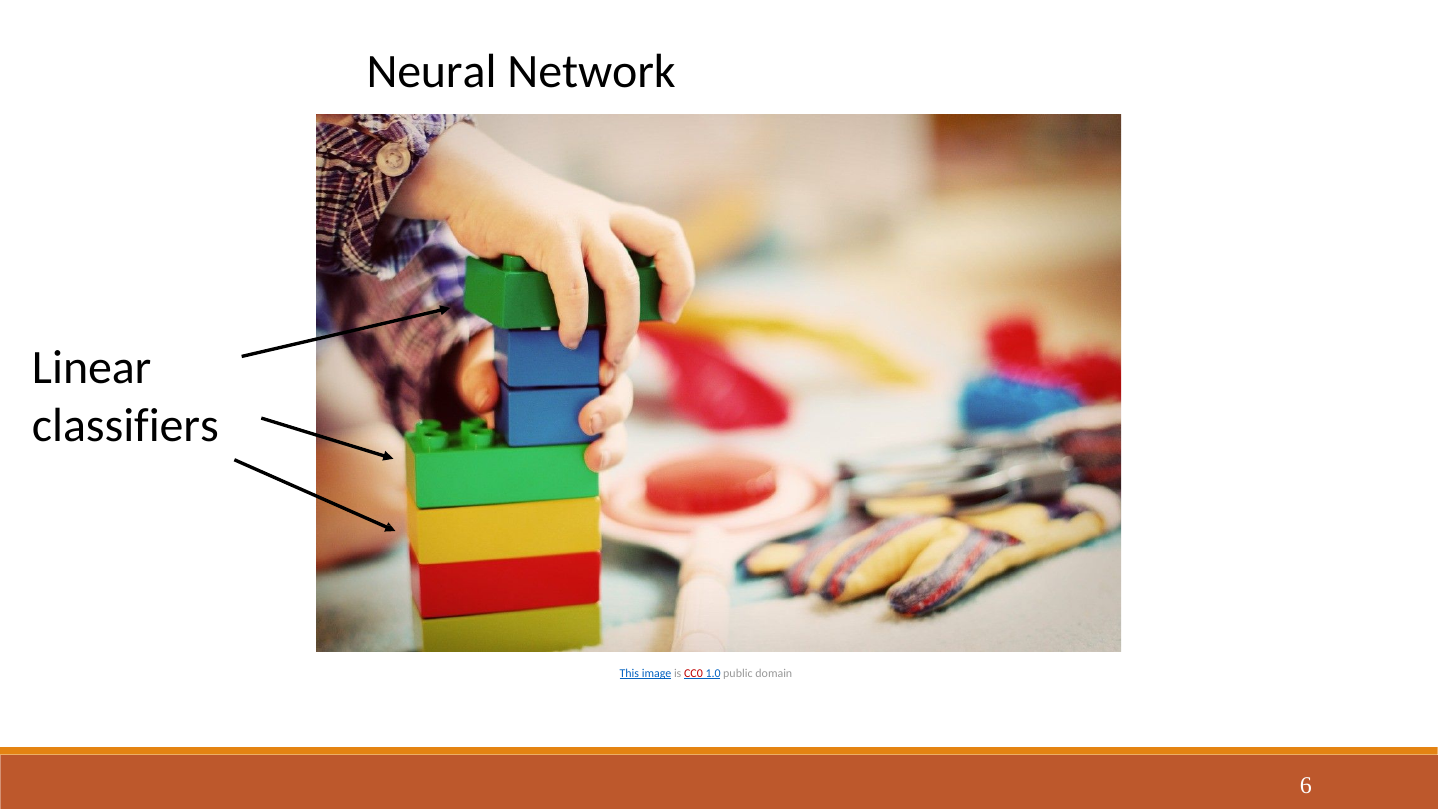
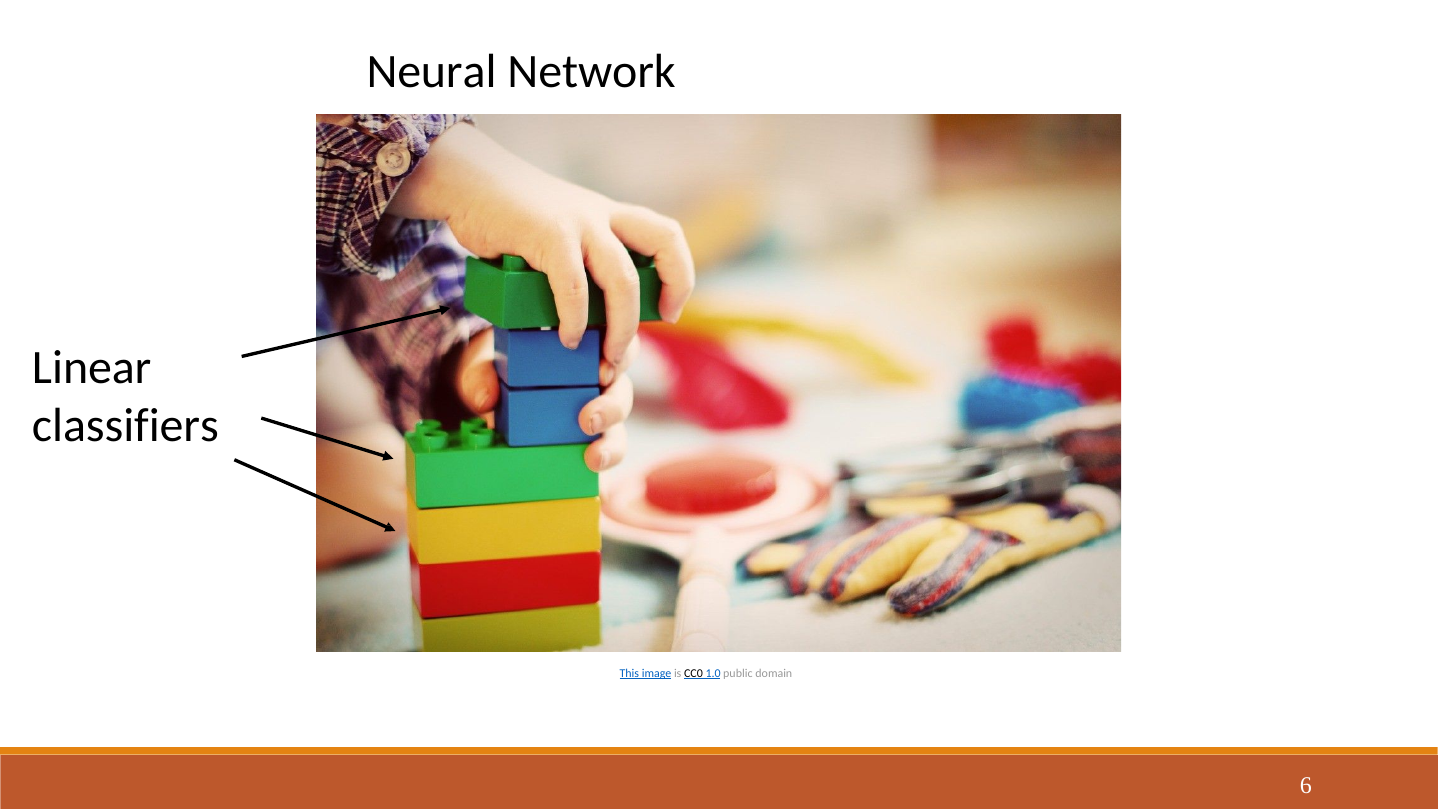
CC0 colour: red -> black (693, 673)
